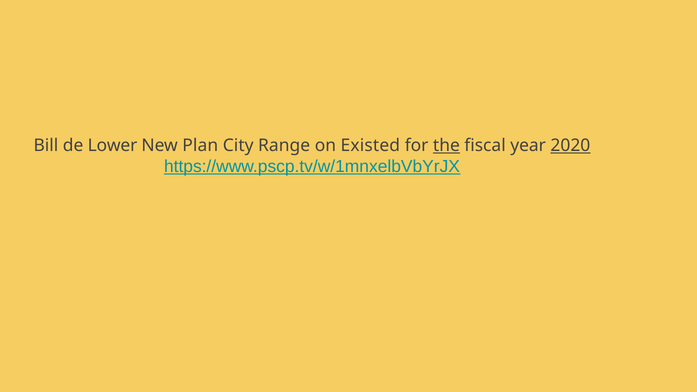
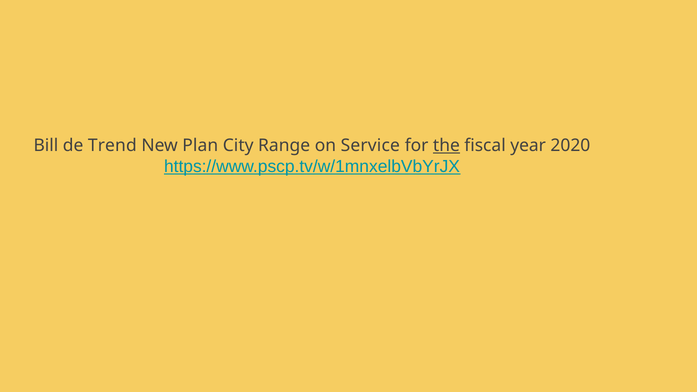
Lower: Lower -> Trend (112, 146)
Existed: Existed -> Service (370, 146)
2020 underline: present -> none (570, 146)
